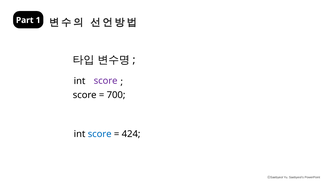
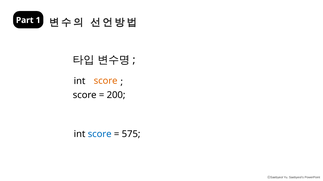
score colour: purple -> orange (106, 81)
700: 700 -> 200 (116, 95)
424: 424 -> 575 (131, 135)
